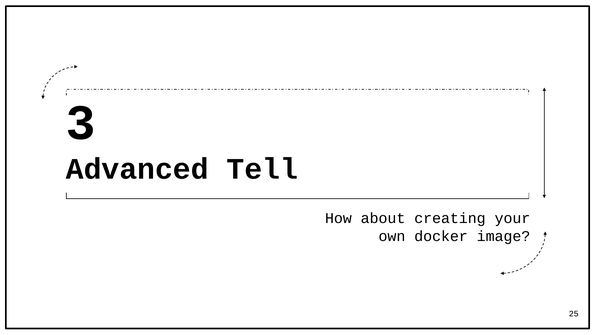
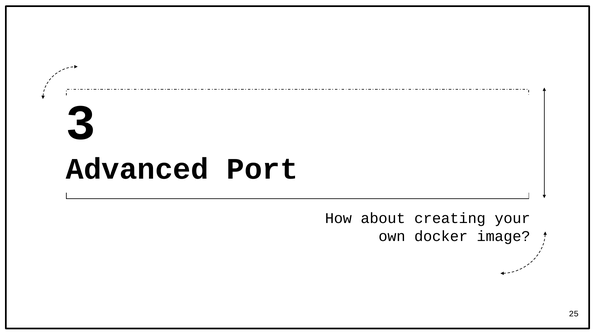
Tell: Tell -> Port (262, 169)
